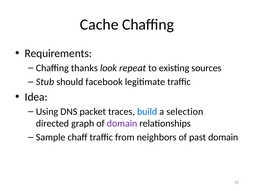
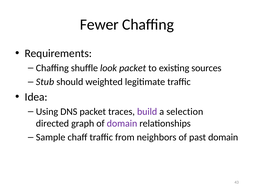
Cache: Cache -> Fewer (99, 25)
thanks: thanks -> shuffle (84, 68)
look repeat: repeat -> packet (133, 68)
facebook: facebook -> weighted (104, 82)
build colour: blue -> purple (147, 111)
